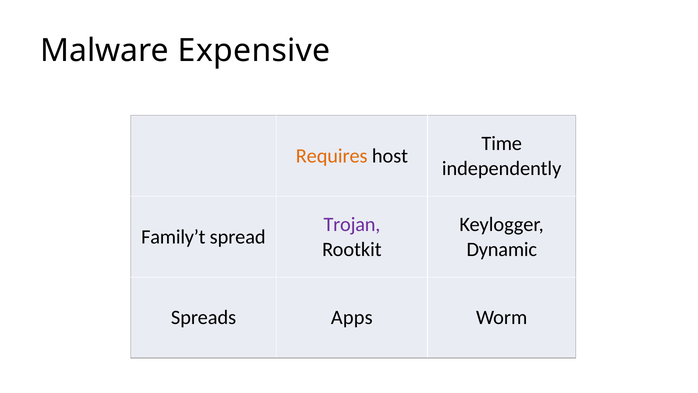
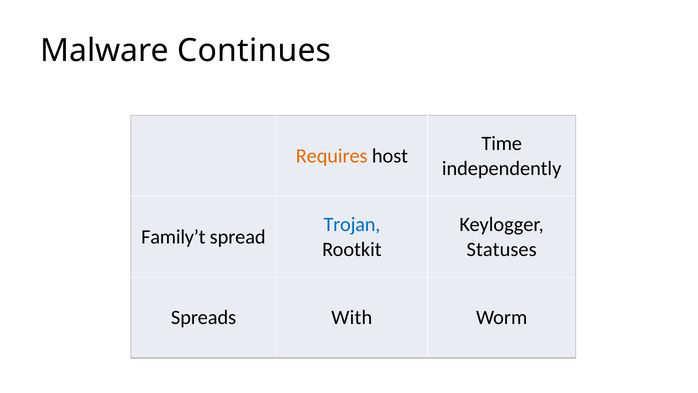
Expensive: Expensive -> Continues (254, 51)
Trojan colour: purple -> blue (352, 224)
Dynamic: Dynamic -> Statuses (502, 249)
Apps: Apps -> With (352, 317)
